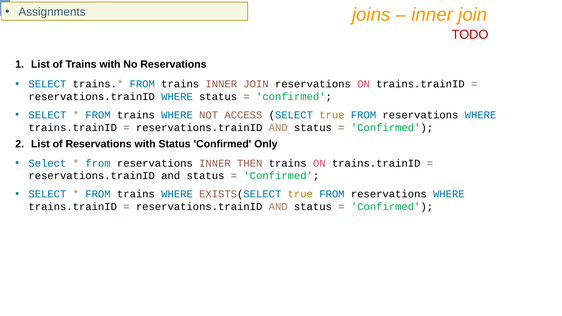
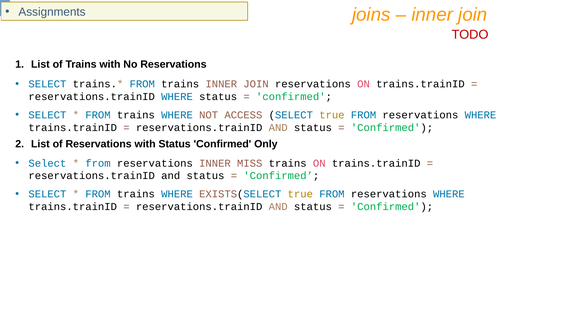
THEN: THEN -> MISS (250, 163)
